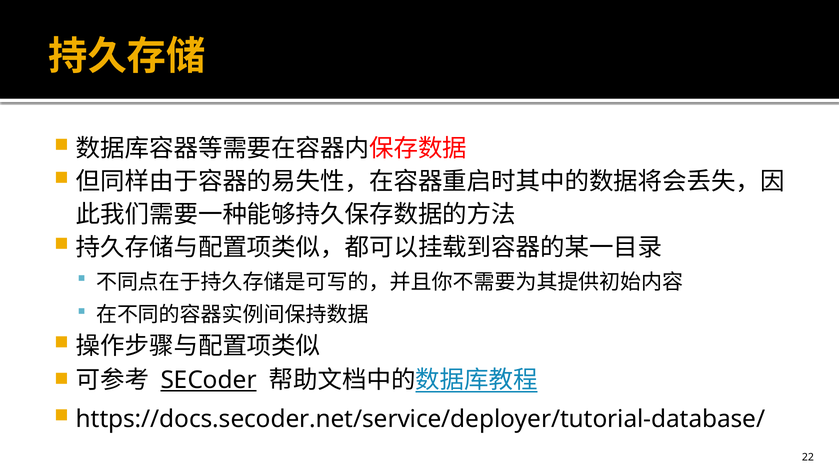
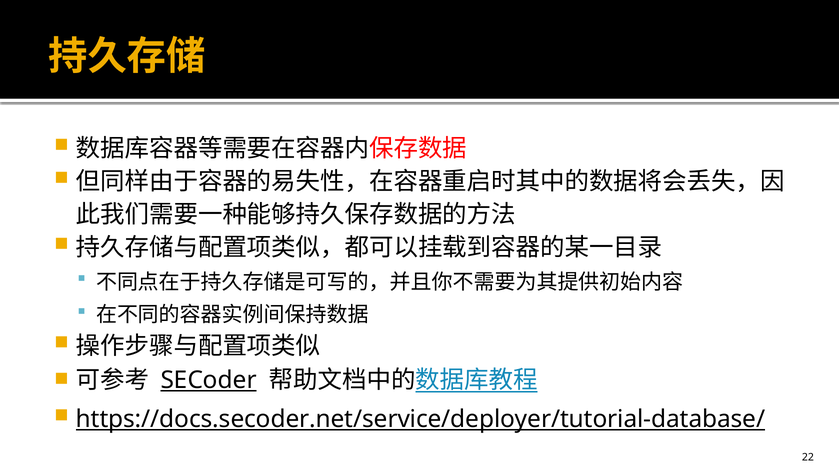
https://docs.secoder.net/service/deployer/tutorial-database/ underline: none -> present (421, 419)
